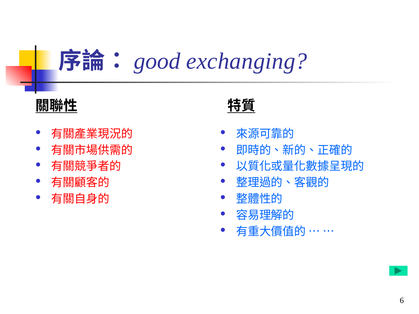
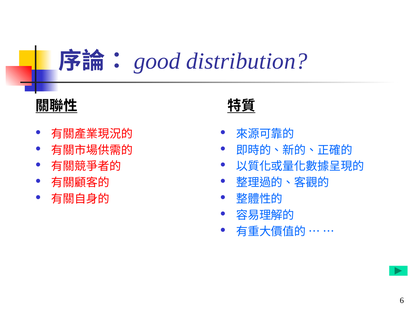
exchanging: exchanging -> distribution (247, 61)
